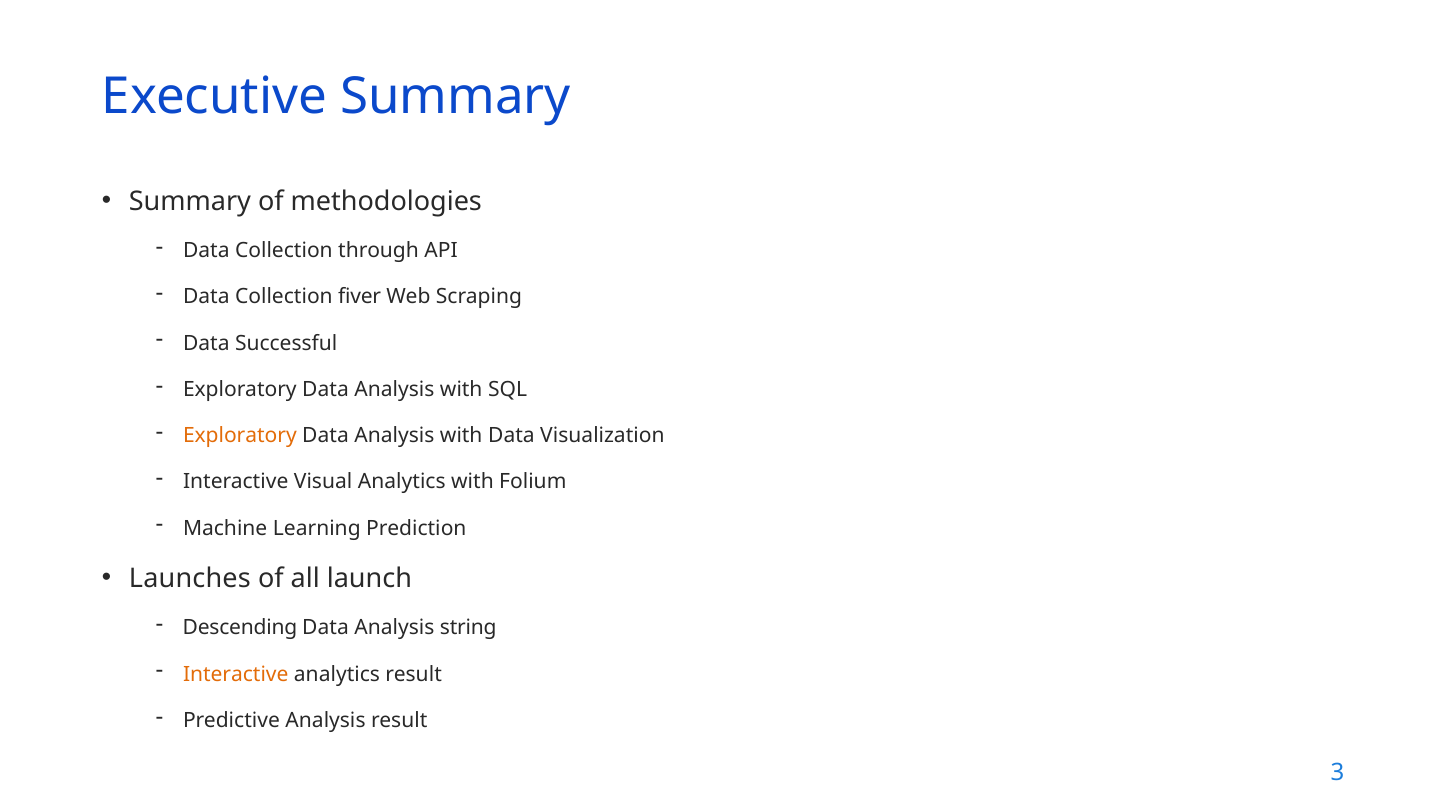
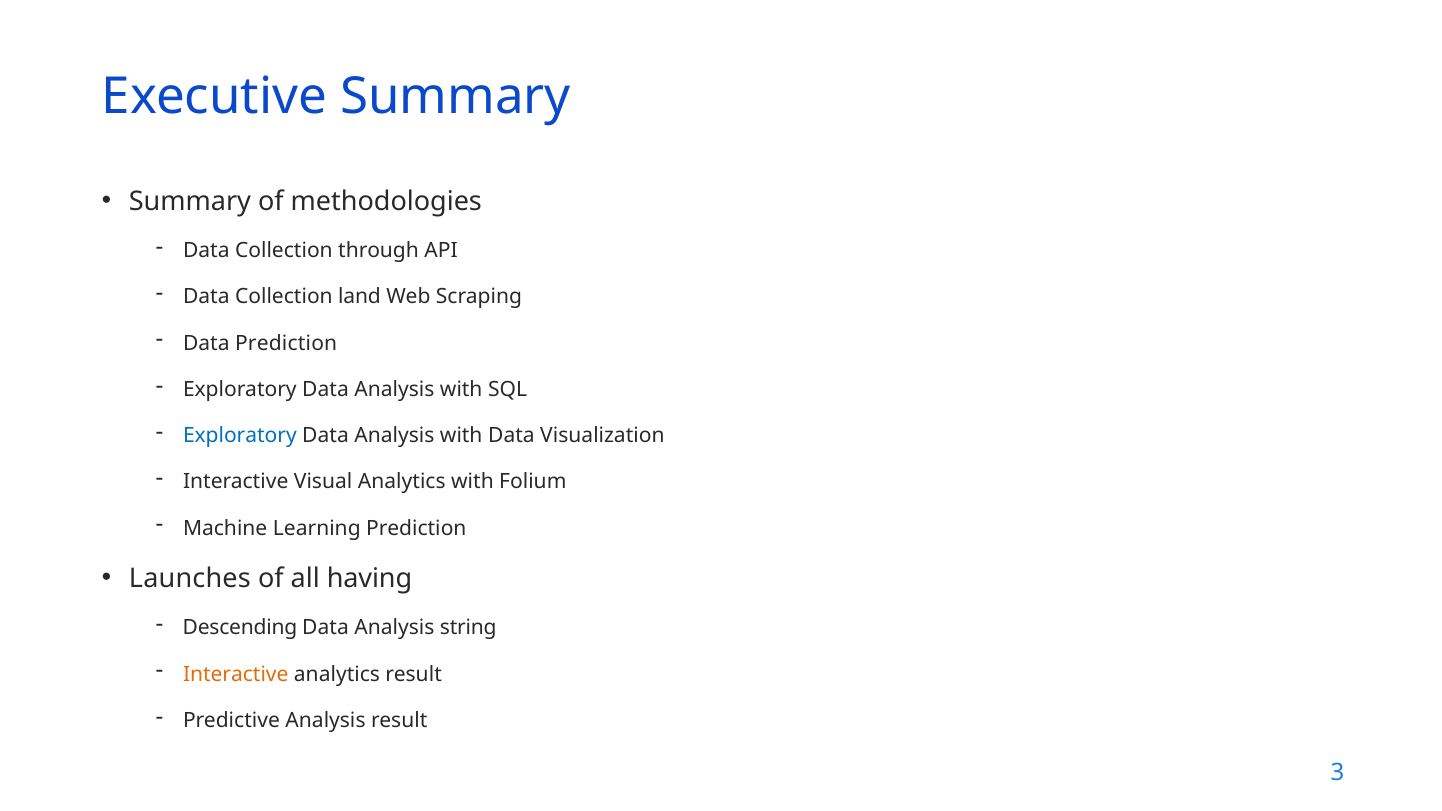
fiver: fiver -> land (360, 297)
Data Successful: Successful -> Prediction (286, 343)
Exploratory colour: orange -> blue (240, 436)
launch: launch -> having (369, 579)
